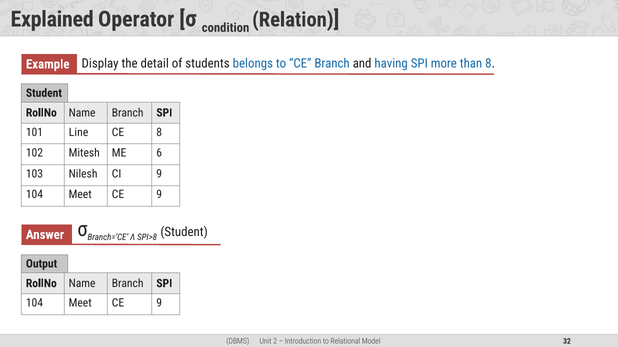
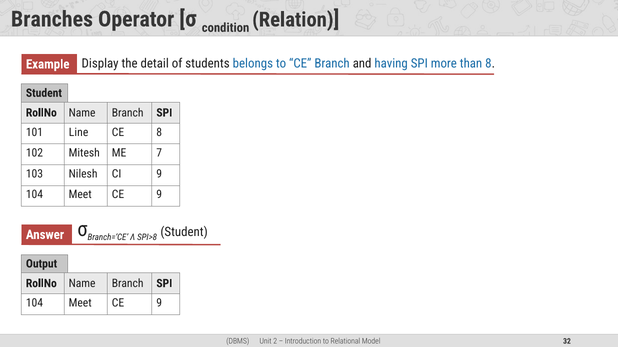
Explained: Explained -> Branches (52, 19)
6: 6 -> 7 (159, 153)
